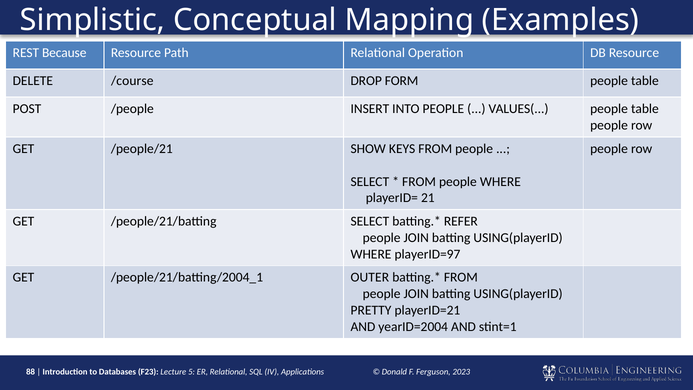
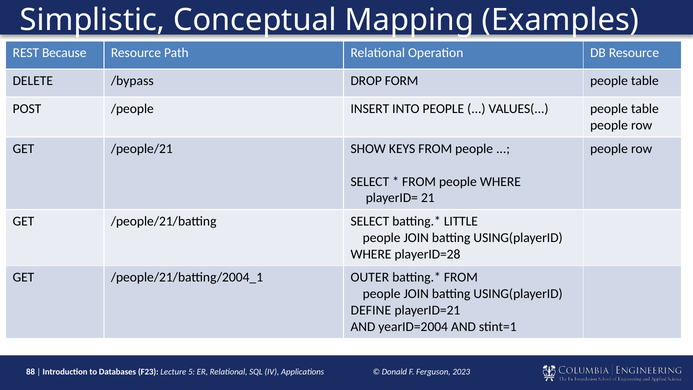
/course: /course -> /bypass (132, 81)
REFER: REFER -> LITTLE (461, 221)
playerID=97: playerID=97 -> playerID=28 (427, 254)
PRETTY: PRETTY -> DEFINE (371, 310)
